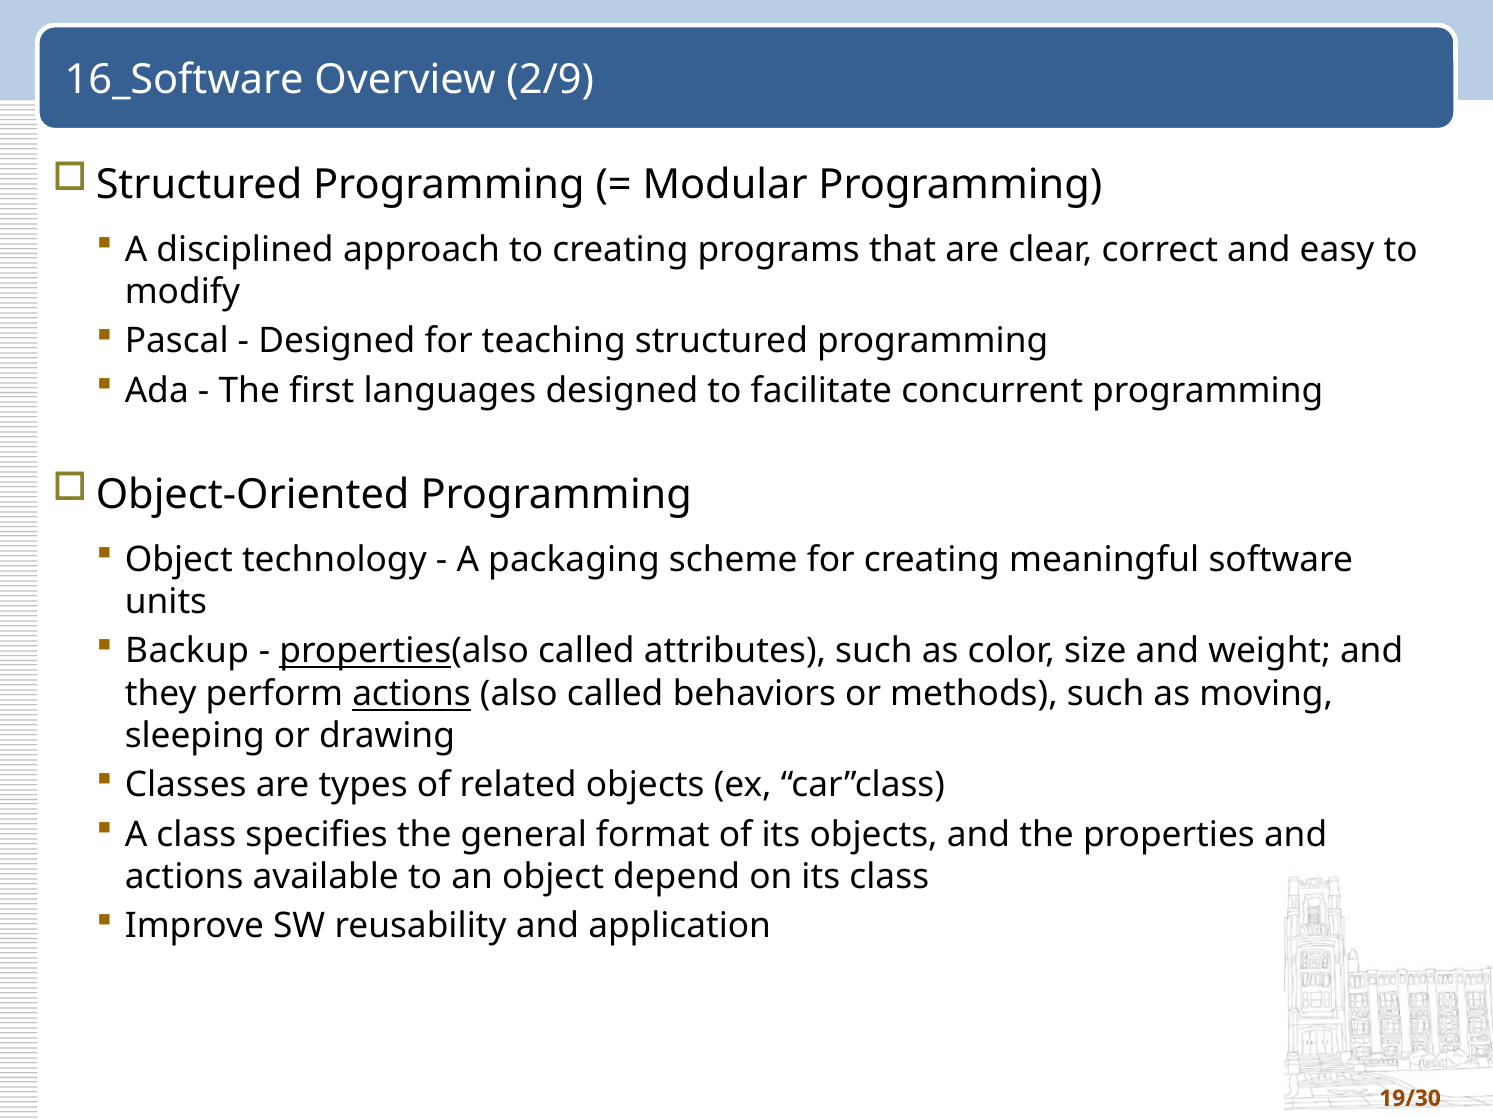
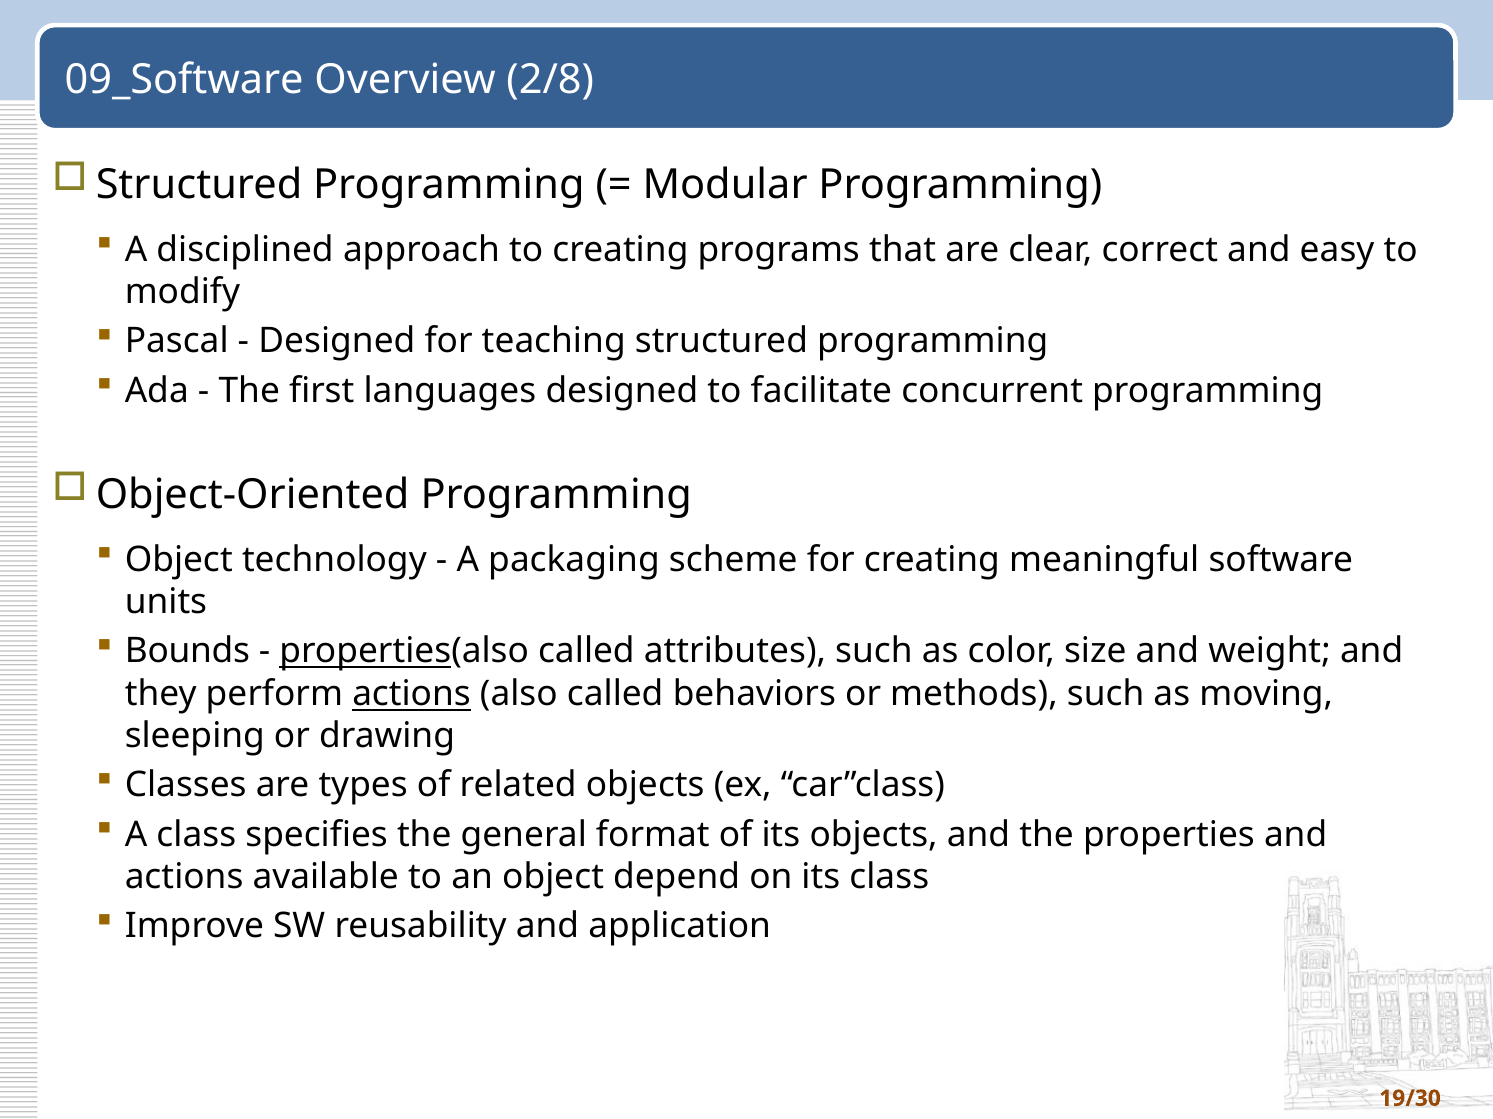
16_Software: 16_Software -> 09_Software (184, 80)
2/9: 2/9 -> 2/8 (550, 80)
Backup: Backup -> Bounds (187, 652)
